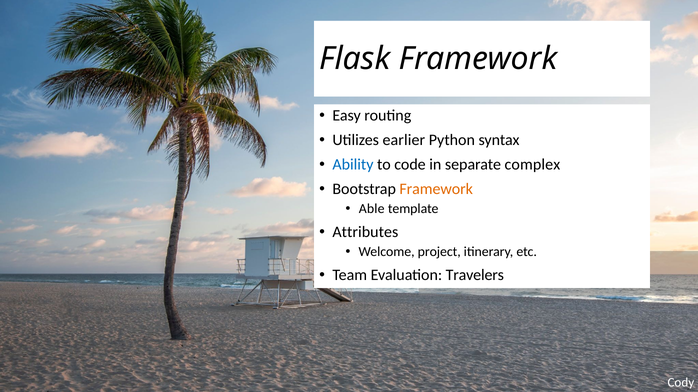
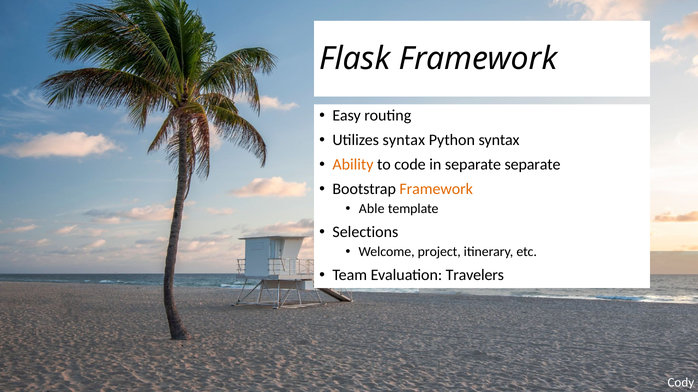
Utilizes earlier: earlier -> syntax (404, 140)
Ability colour: blue -> orange (353, 165)
separate complex: complex -> separate (533, 165)
Attributes: Attributes -> Selections (365, 232)
